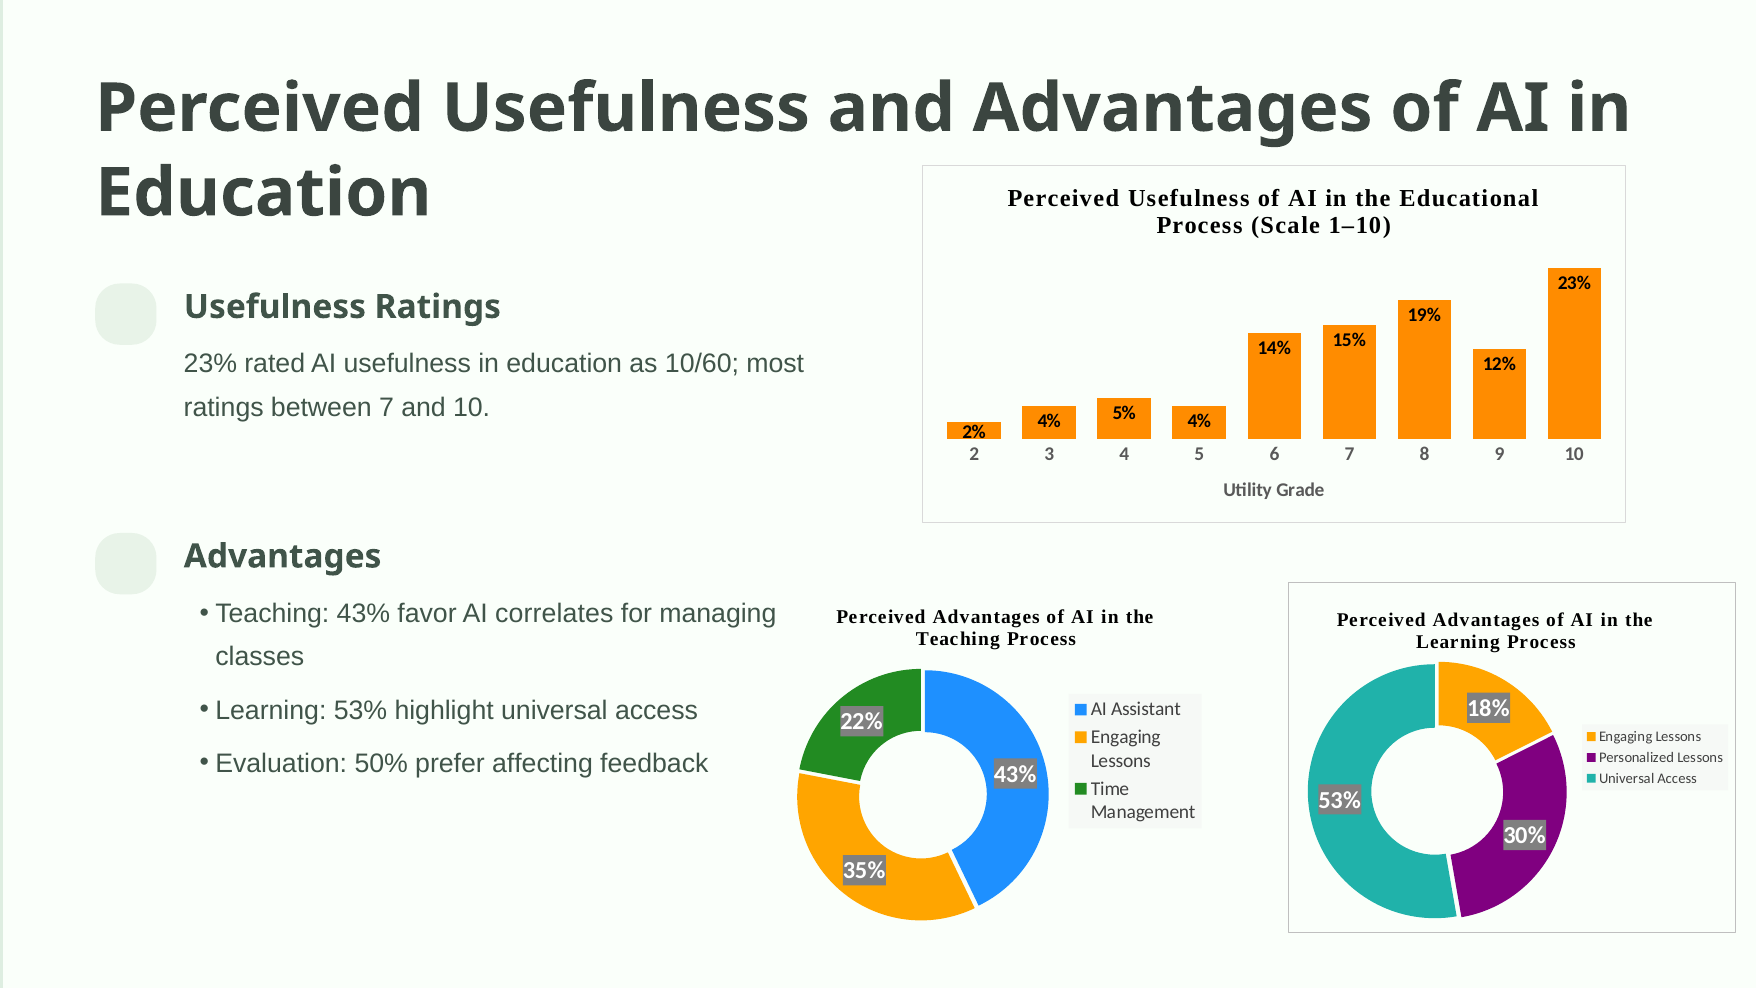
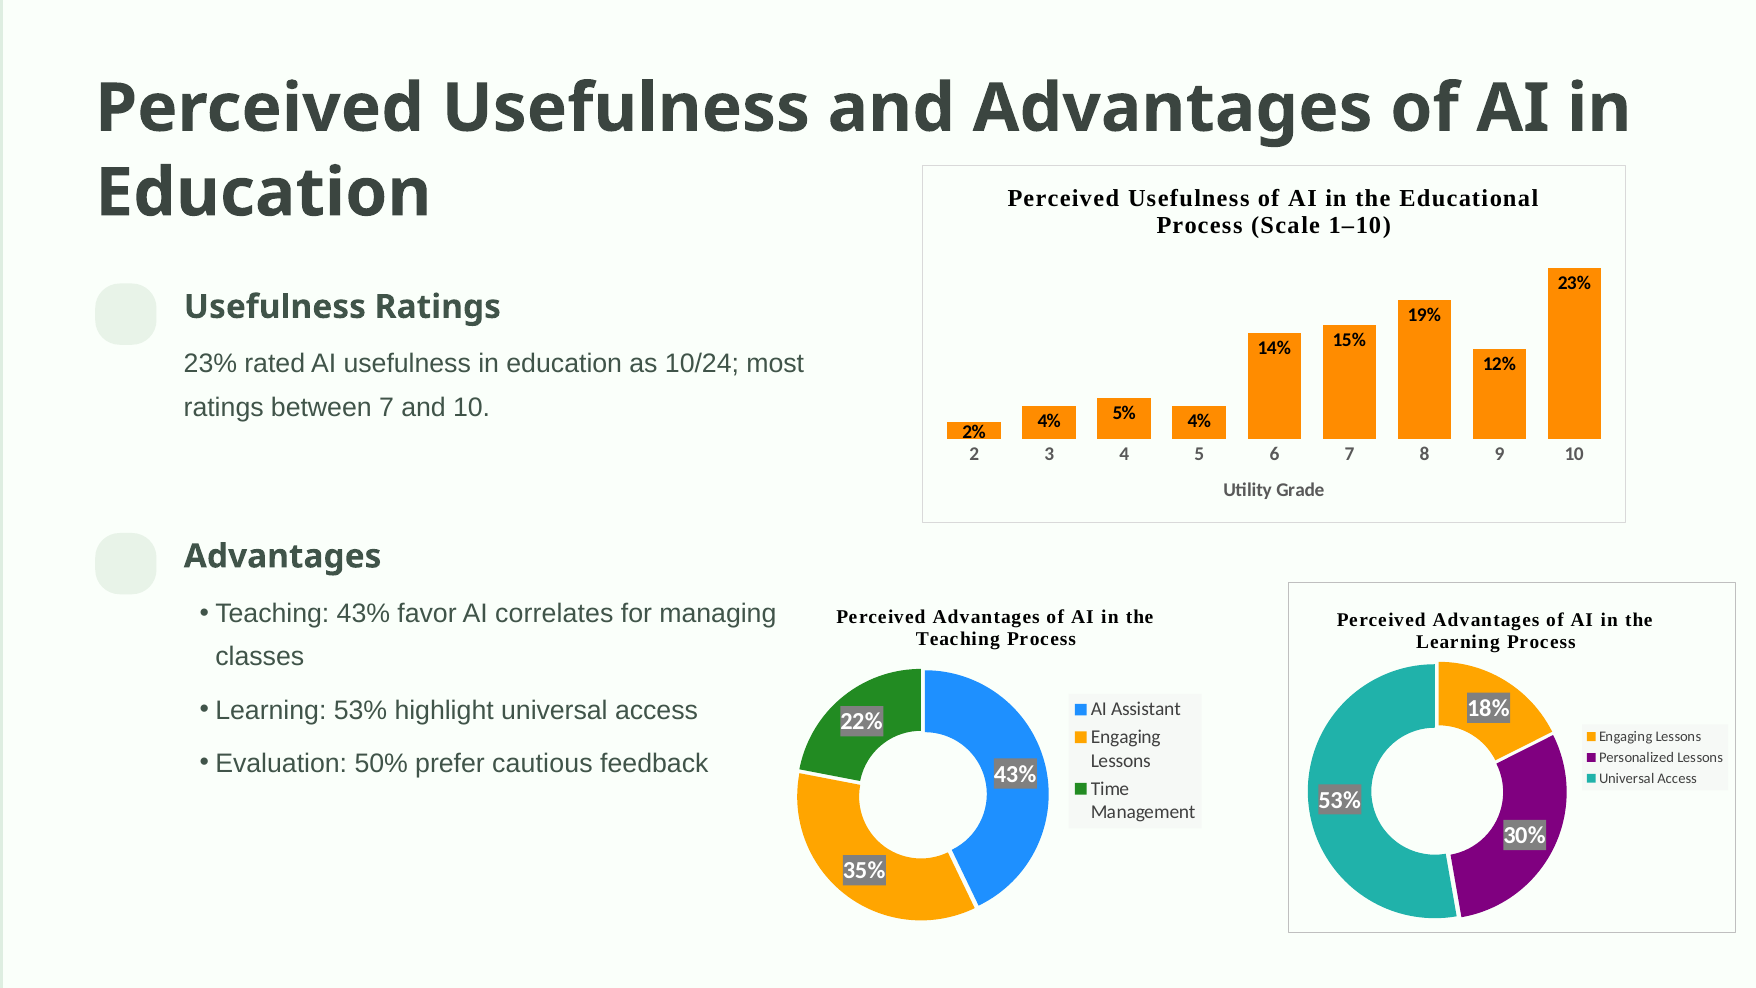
10/60: 10/60 -> 10/24 (702, 364)
affecting: affecting -> cautious (542, 763)
